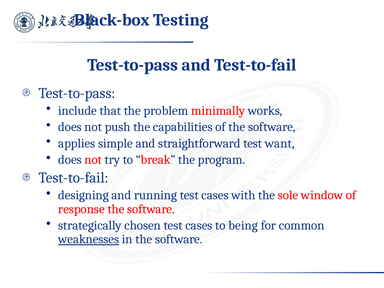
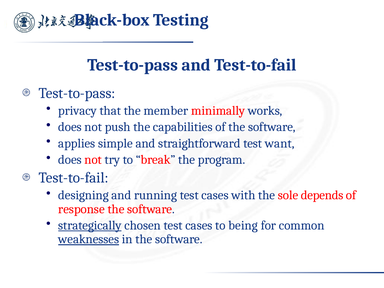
include: include -> privacy (78, 111)
problem: problem -> member (166, 111)
window: window -> depends (322, 195)
strategically underline: none -> present (90, 225)
